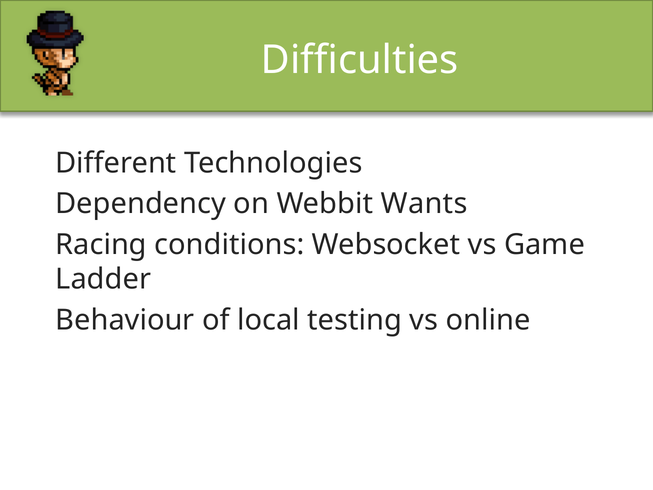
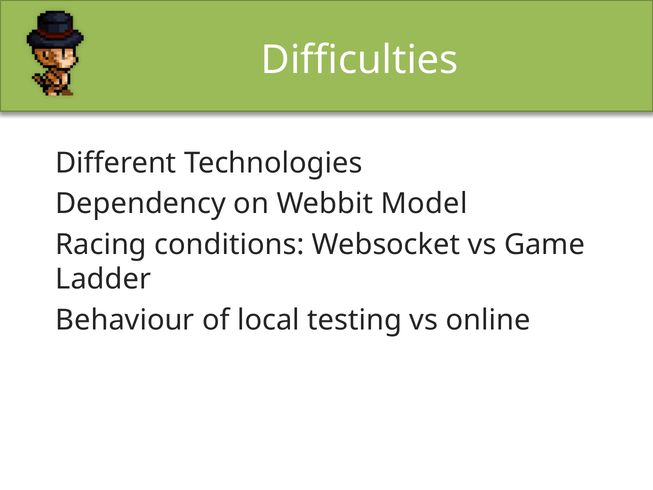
Wants: Wants -> Model (424, 204)
